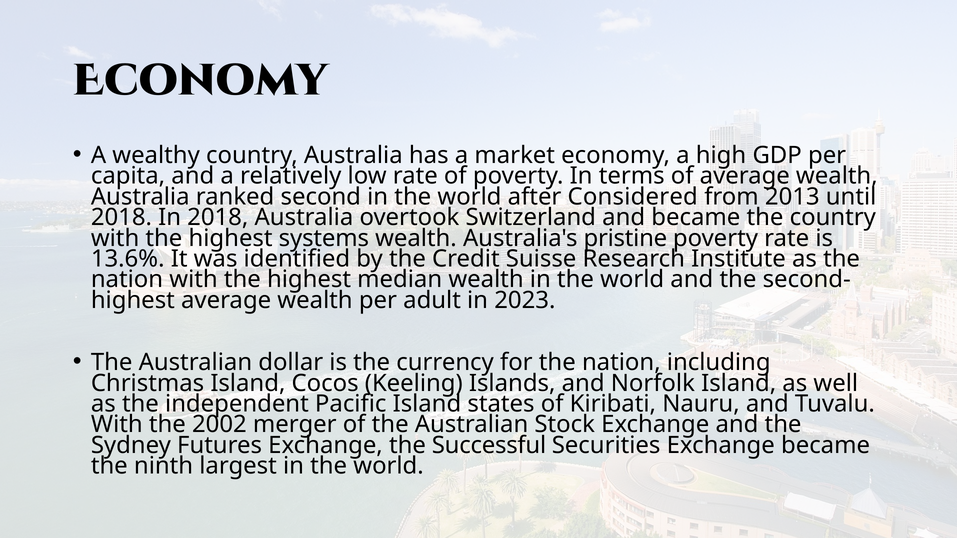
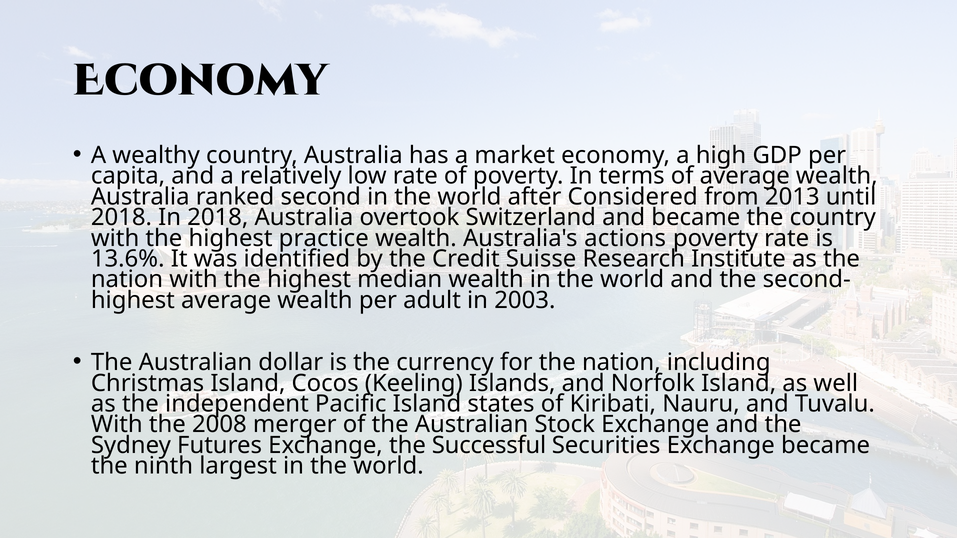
systems: systems -> practice (324, 238)
pristine: pristine -> actions (625, 238)
2023: 2023 -> 2003 (525, 300)
2002: 2002 -> 2008 (219, 425)
